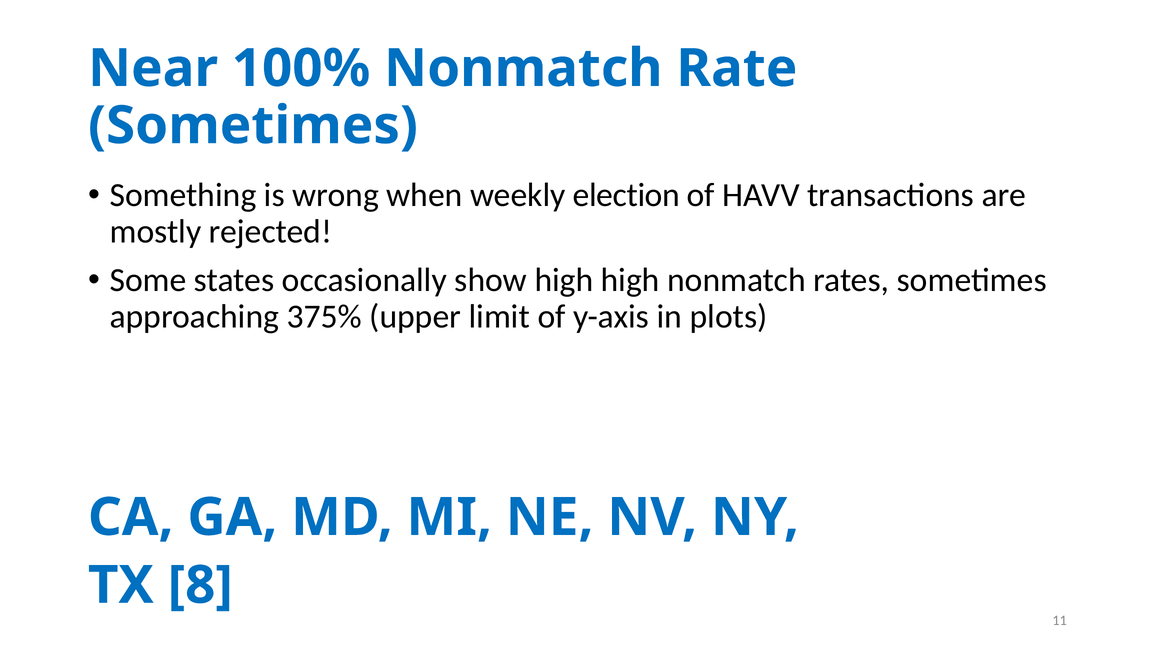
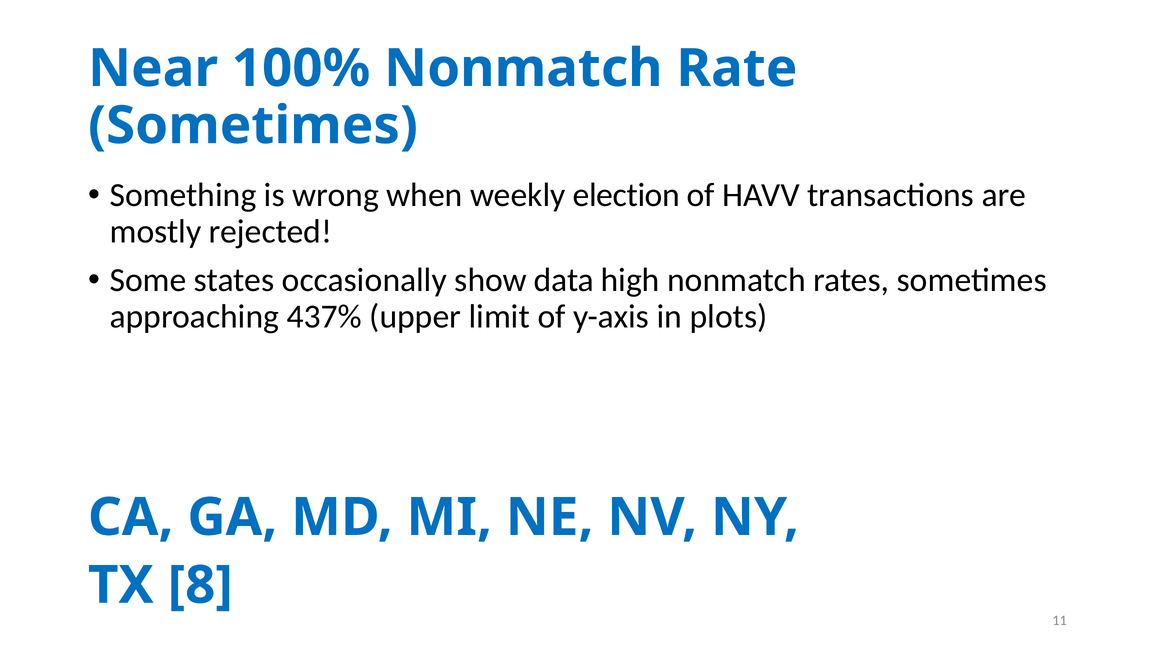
show high: high -> data (564, 280)
375%: 375% -> 437% (324, 316)
